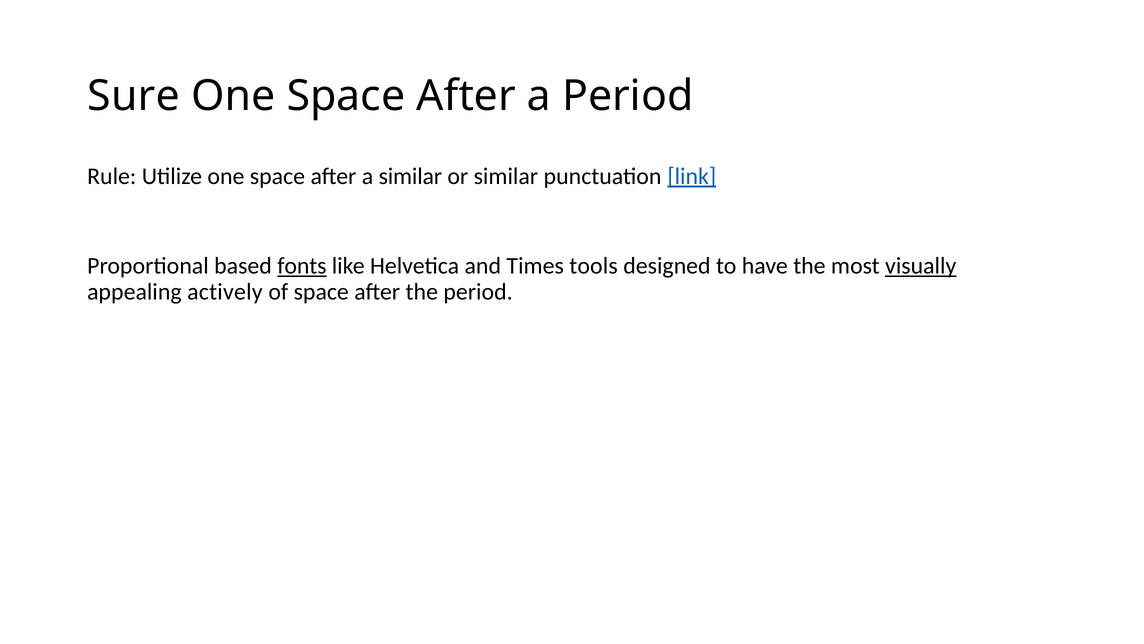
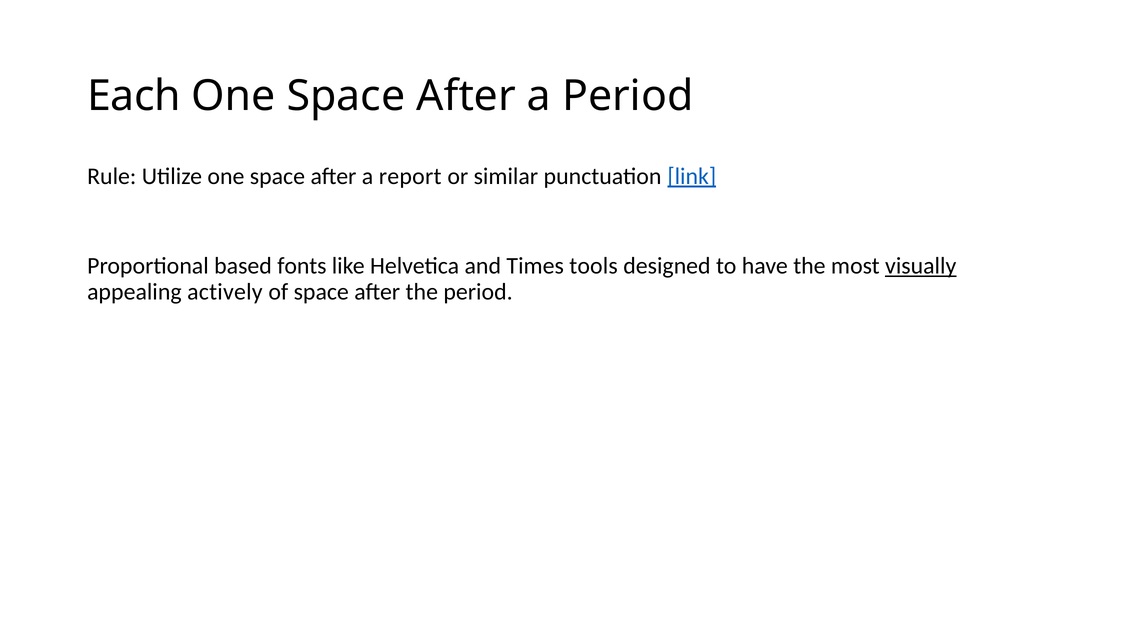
Sure: Sure -> Each (134, 96)
a similar: similar -> report (410, 176)
fonts underline: present -> none (302, 266)
